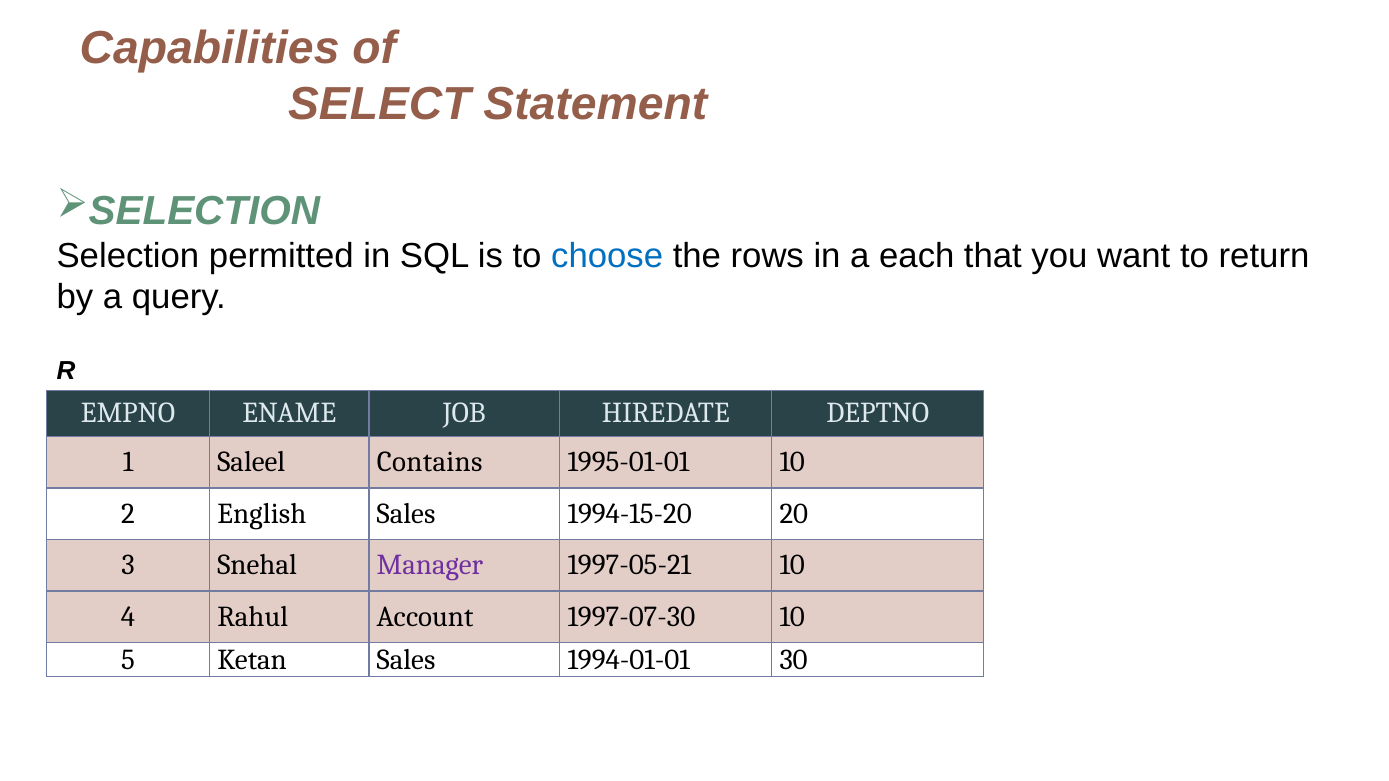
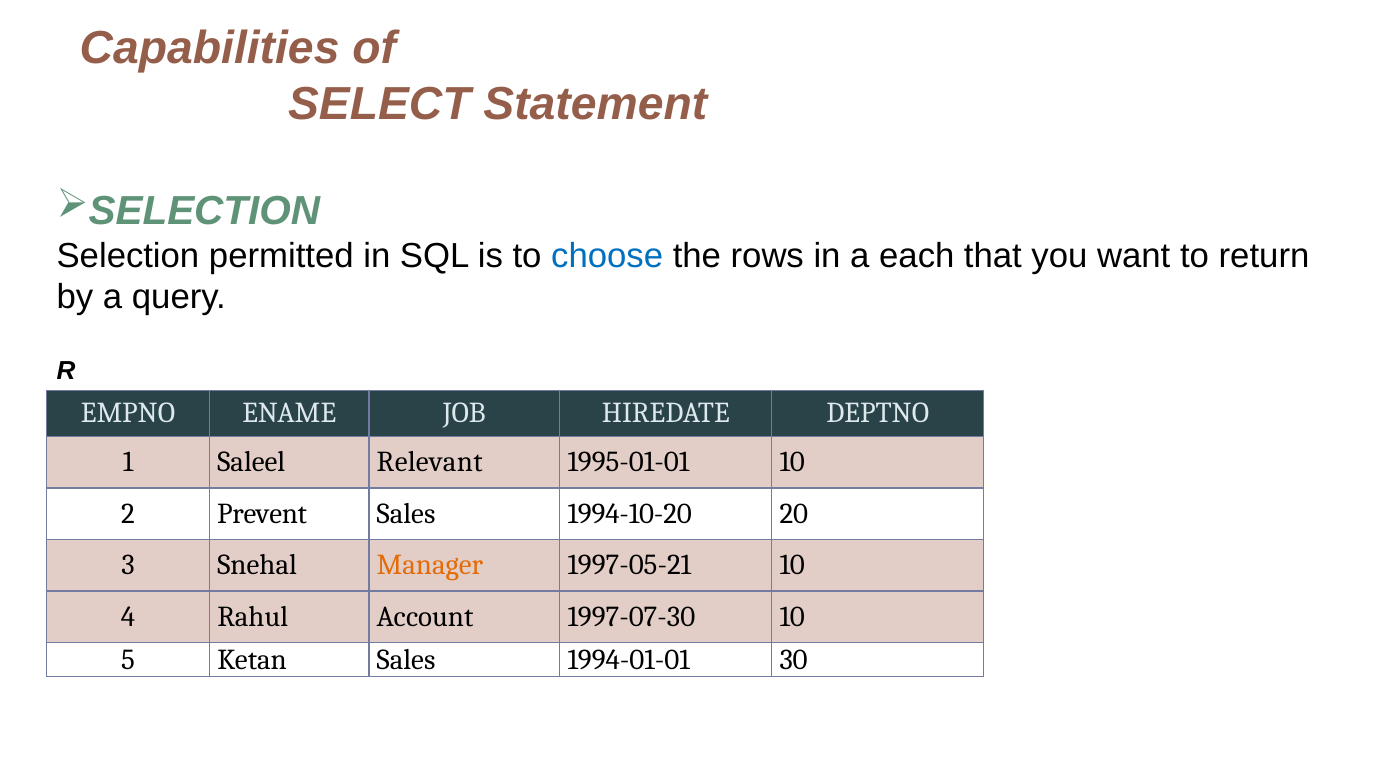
Contains: Contains -> Relevant (430, 462)
English: English -> Prevent (262, 514)
1994-15-20: 1994-15-20 -> 1994-10-20 (630, 514)
Manager colour: purple -> orange (430, 565)
